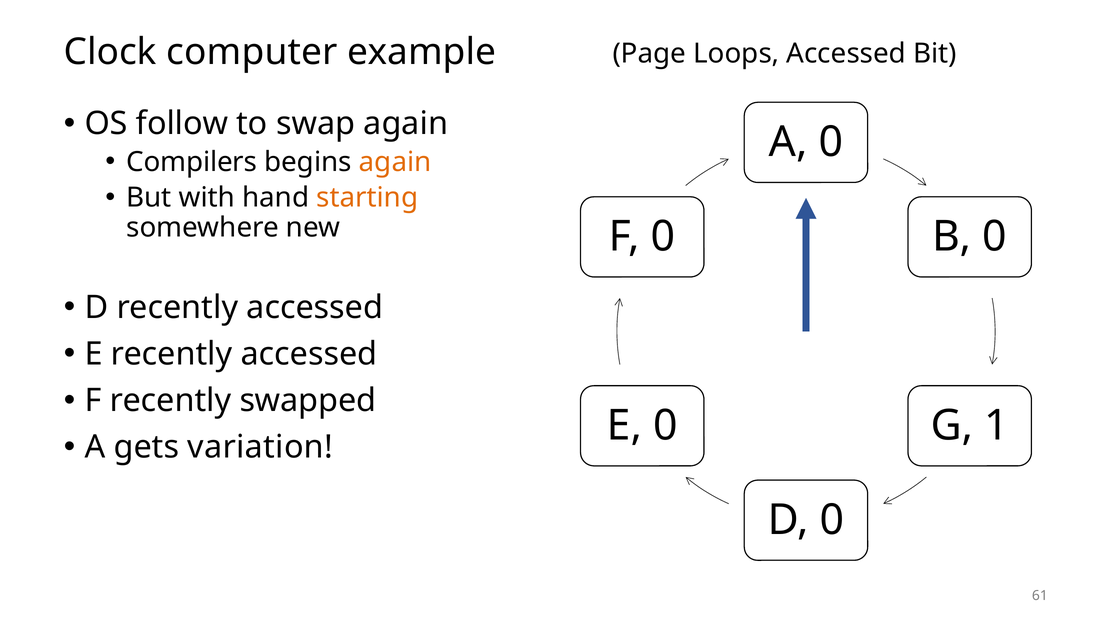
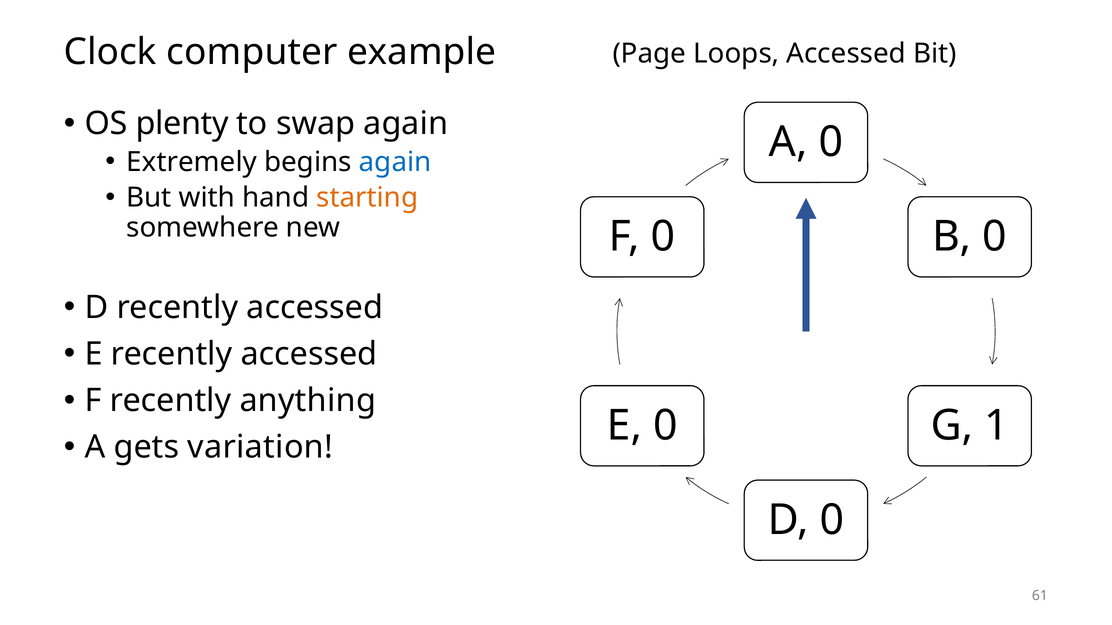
follow: follow -> plenty (182, 124)
Compilers: Compilers -> Extremely (192, 162)
again colour: orange -> blue (395, 162)
swapped: swapped -> anything (308, 401)
